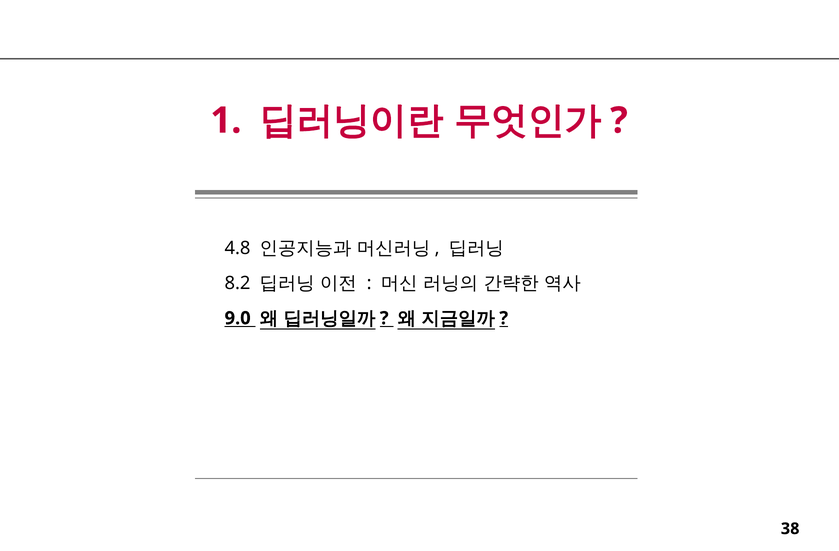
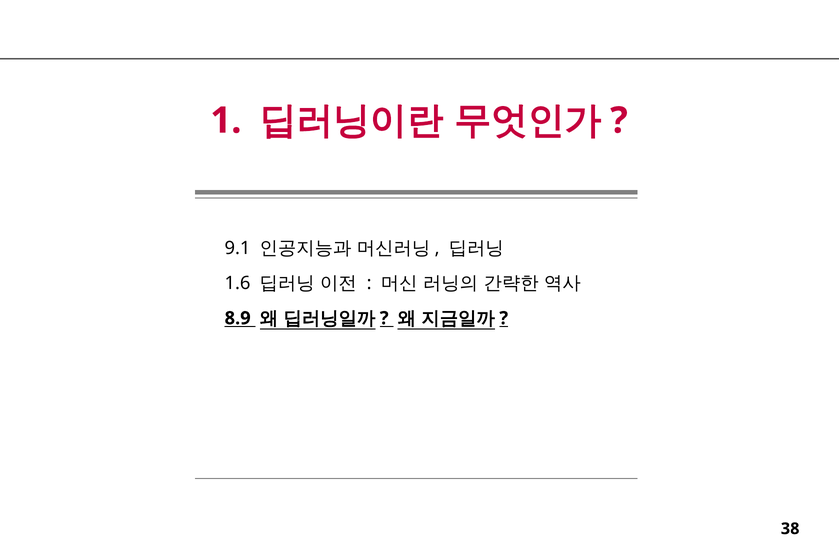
4.8: 4.8 -> 9.1 (238, 248)
8.2: 8.2 -> 1.6 (238, 283)
9.0: 9.0 -> 8.9 (238, 318)
